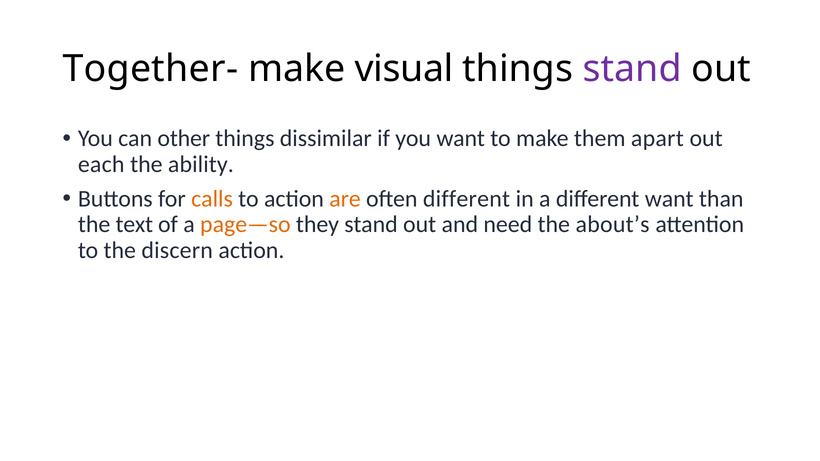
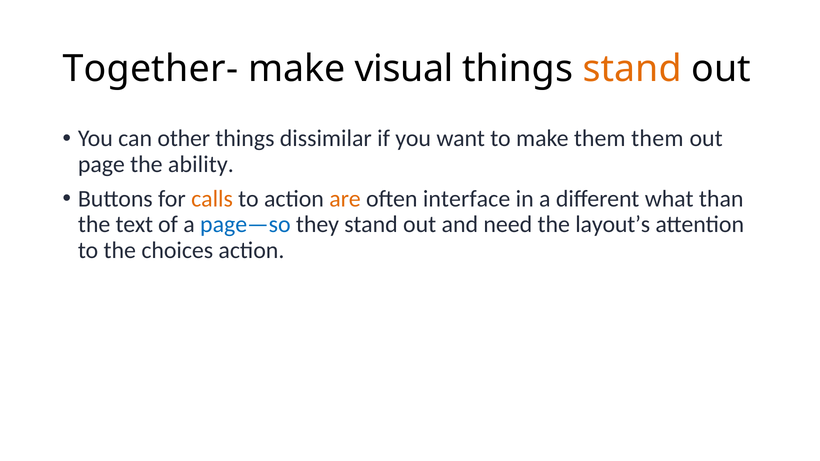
stand colour: purple -> orange (632, 69)
them apart: apart -> them (657, 139)
each: each -> page (101, 164)
often different: different -> interface (467, 199)
different want: want -> what (669, 199)
page—so colour: orange -> blue (245, 225)
about’s: about’s -> layout’s (613, 225)
discern: discern -> choices (177, 251)
